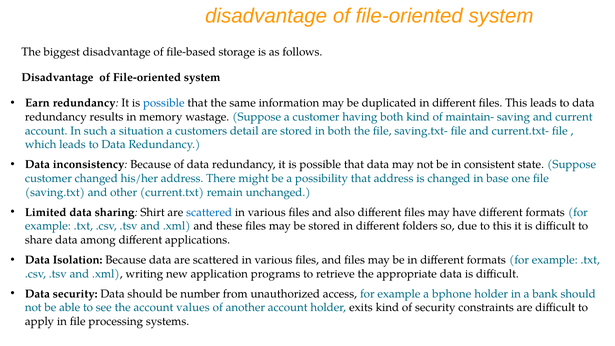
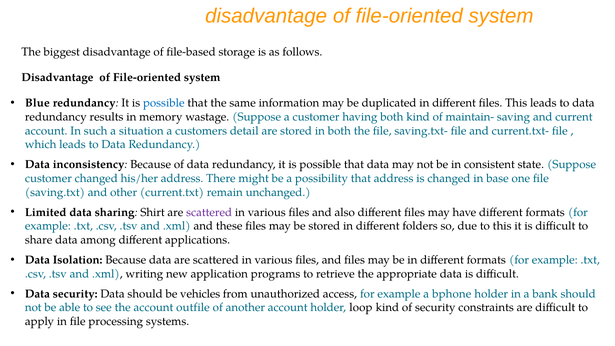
Earn: Earn -> Blue (37, 103)
scattered colour: blue -> purple (209, 212)
number: number -> vehicles (200, 294)
values: values -> outfile (193, 307)
exits: exits -> loop (361, 307)
